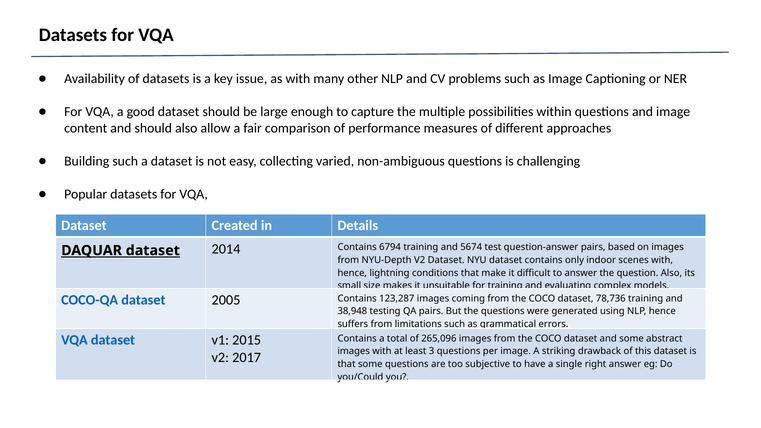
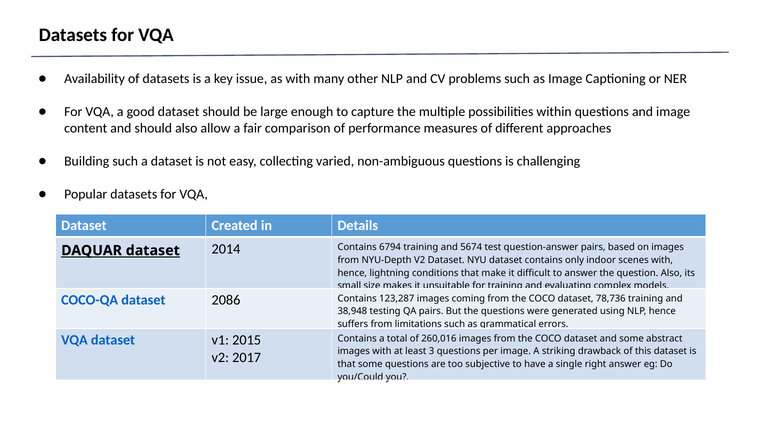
2005: 2005 -> 2086 (226, 300)
265,096: 265,096 -> 260,016 (439, 338)
